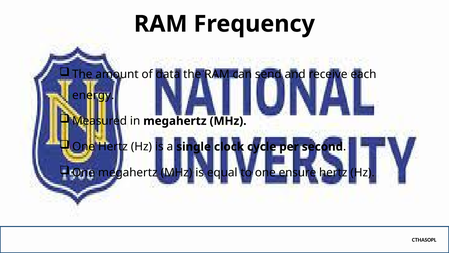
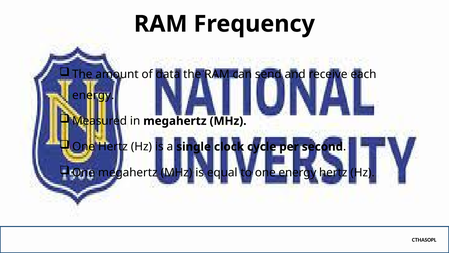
one ensure: ensure -> energy (297, 172)
